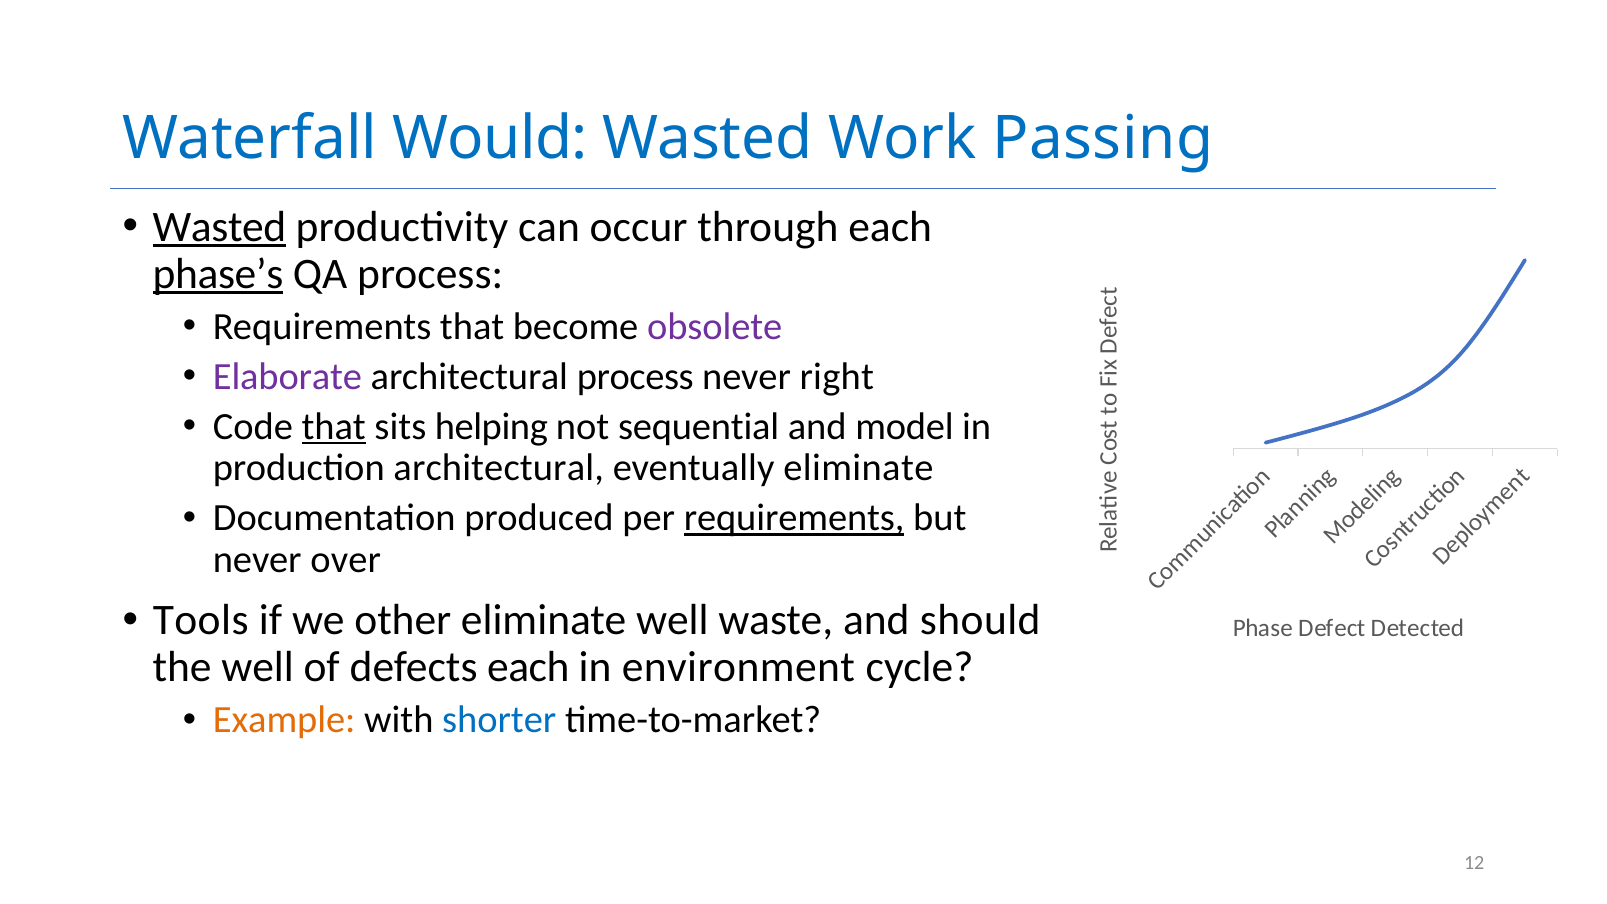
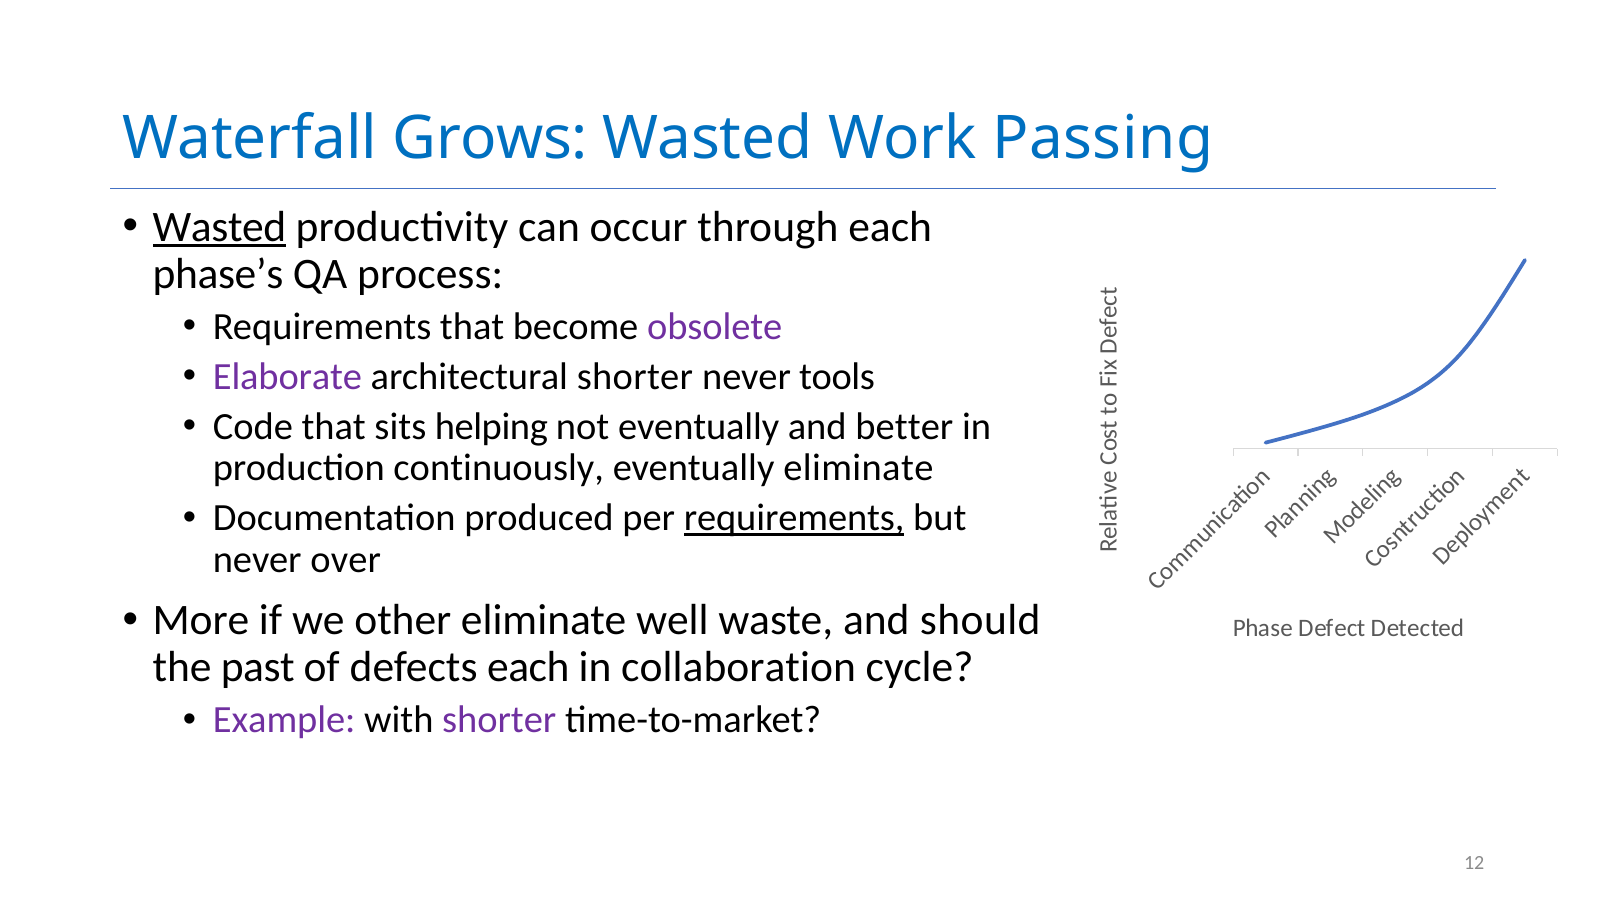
Would: Would -> Grows (490, 138)
phase’s underline: present -> none (218, 274)
architectural process: process -> shorter (635, 377)
right: right -> tools (837, 377)
that underline: present -> none (334, 426)
not sequential: sequential -> eventually (699, 426)
model: model -> better (904, 426)
production architectural: architectural -> continuously (499, 468)
Tools: Tools -> More (201, 620)
the well: well -> past (258, 667)
environment: environment -> collaboration (739, 667)
Example colour: orange -> purple (284, 720)
shorter colour: blue -> purple (499, 720)
